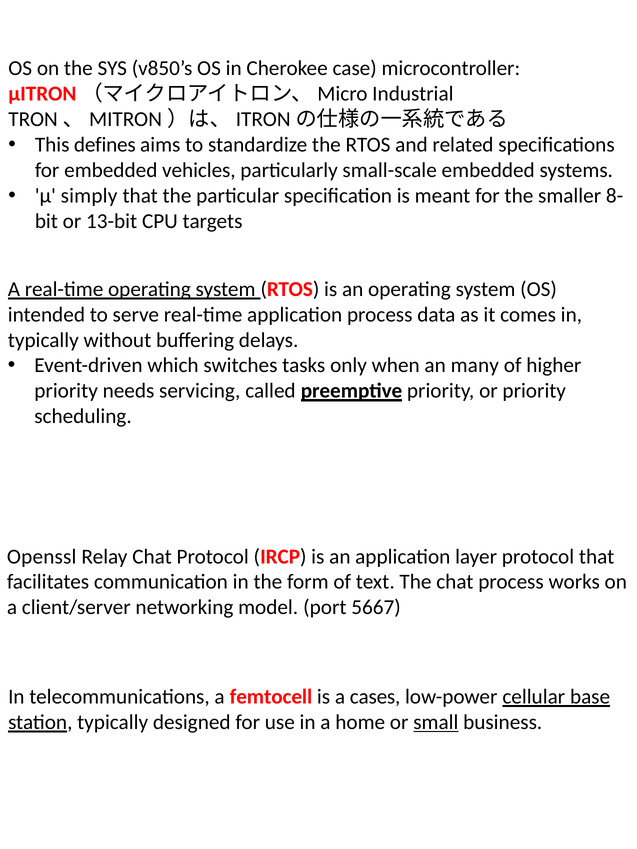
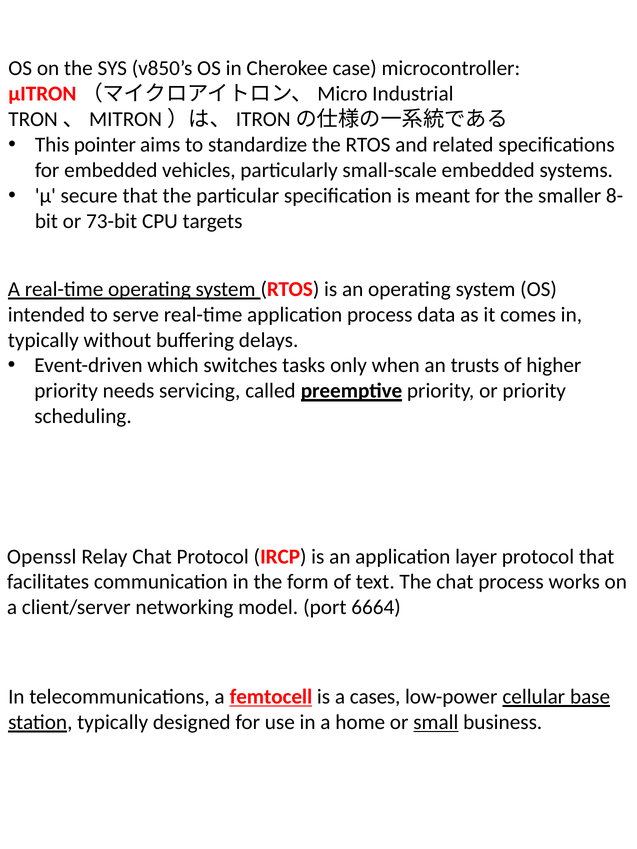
defines: defines -> pointer (105, 145)
simply: simply -> secure (89, 196)
13-bit: 13-bit -> 73-bit (112, 221)
many: many -> trusts (475, 366)
5667: 5667 -> 6664 (376, 608)
femtocell underline: none -> present (271, 697)
